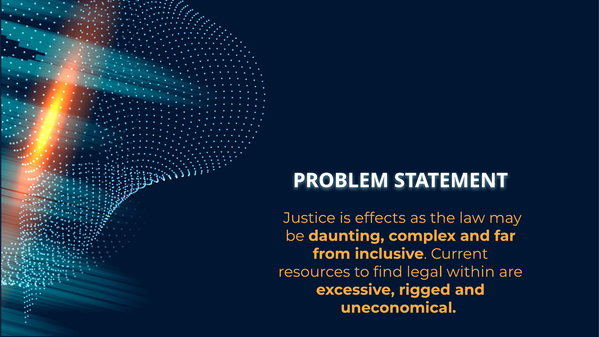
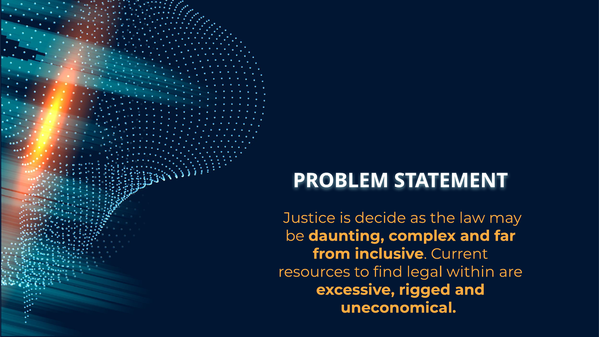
effects: effects -> decide (380, 218)
